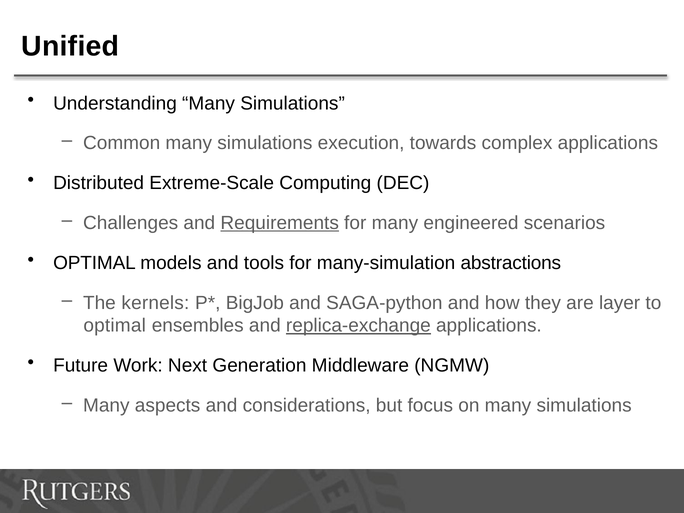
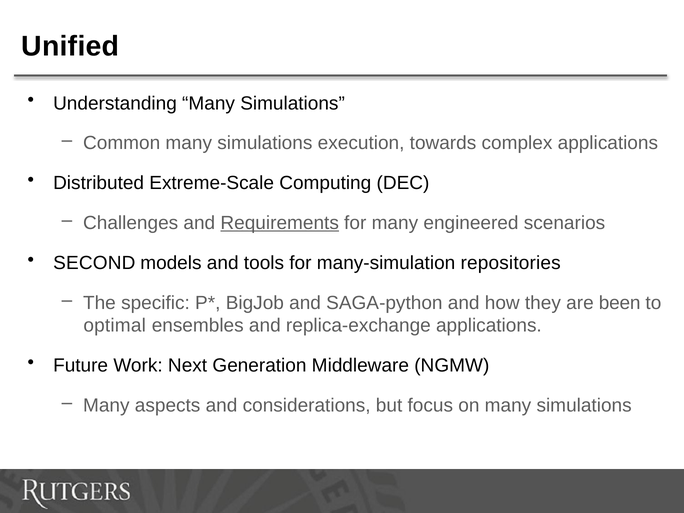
OPTIMAL: OPTIMAL -> SECOND (94, 263)
abstractions: abstractions -> repositories (511, 263)
kernels: kernels -> specific (155, 303)
layer: layer -> been (620, 303)
replica-exchange underline: present -> none (358, 326)
